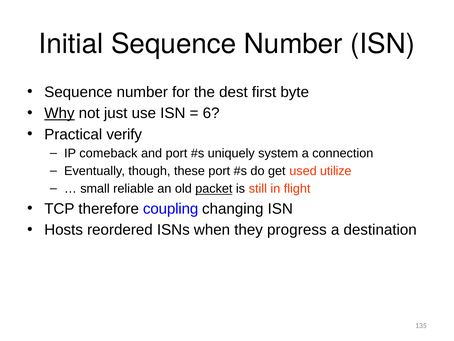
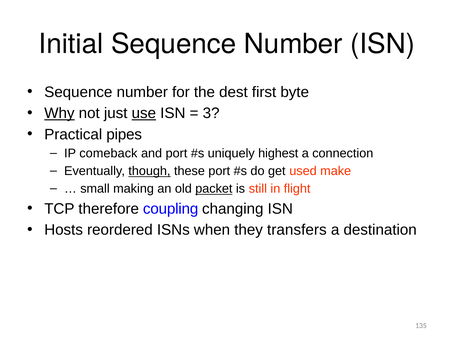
use underline: none -> present (144, 113)
6: 6 -> 3 (211, 113)
verify: verify -> pipes (124, 134)
system: system -> highest (278, 153)
though underline: none -> present (149, 171)
utilize: utilize -> make (336, 171)
reliable: reliable -> making (134, 189)
progress: progress -> transfers (297, 230)
